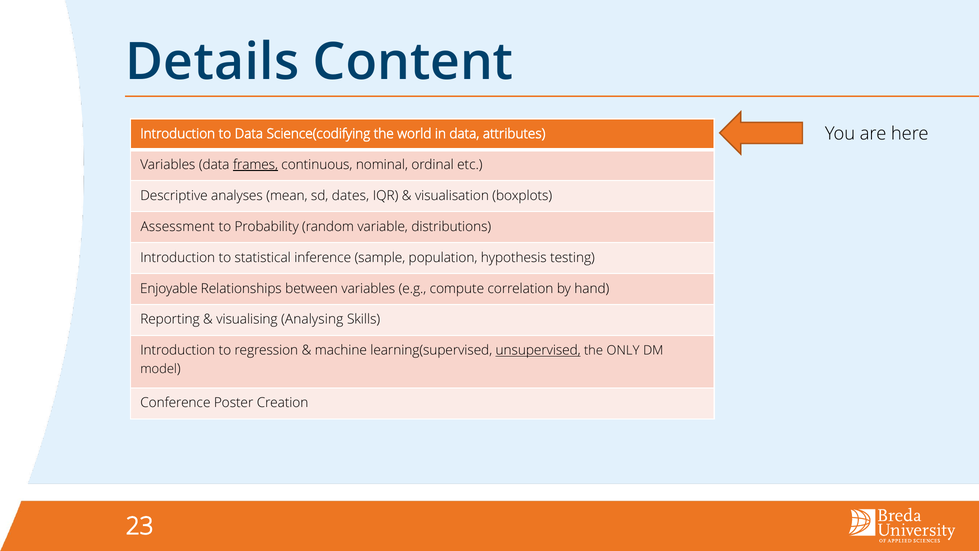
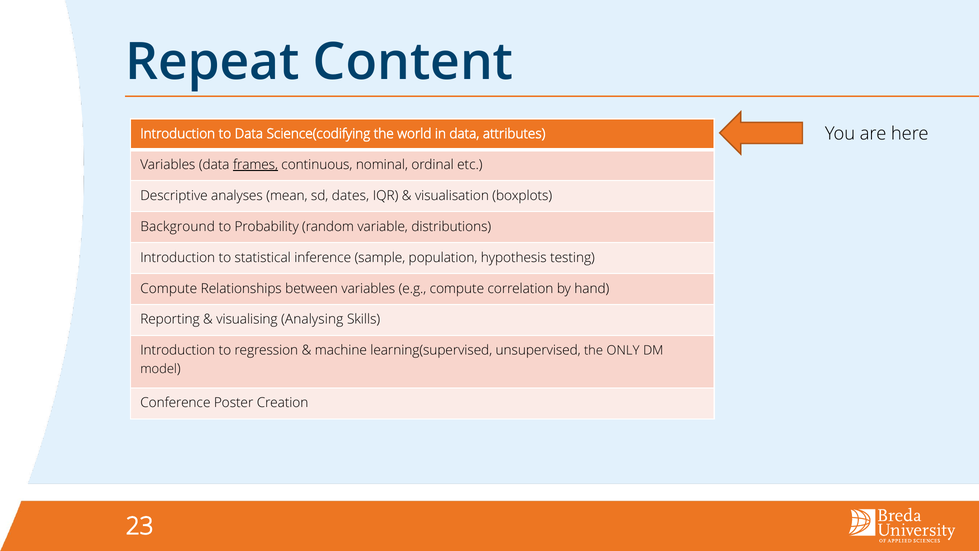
Details: Details -> Repeat (212, 62)
Assessment: Assessment -> Background (178, 226)
Enjoyable: Enjoyable -> Compute (169, 288)
unsupervised underline: present -> none (538, 350)
